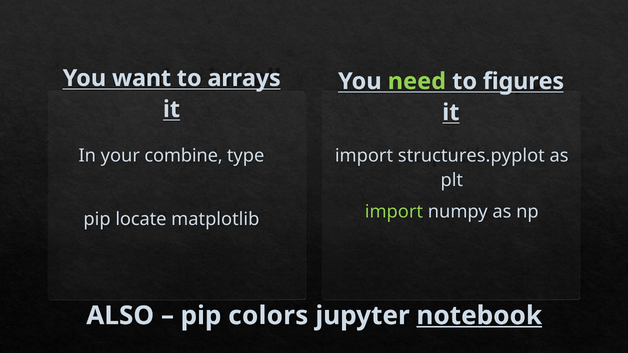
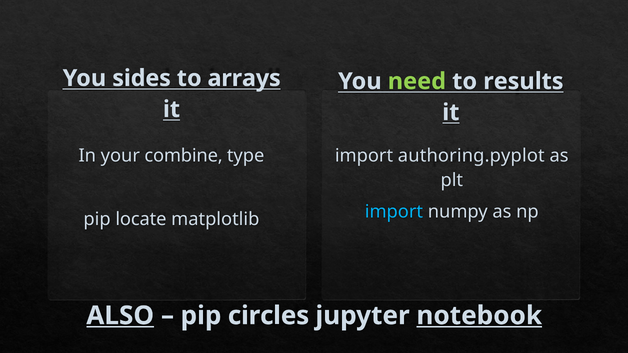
want: want -> sides (142, 78)
figures: figures -> results (523, 81)
structures.pyplot: structures.pyplot -> authoring.pyplot (471, 156)
import colour: light green -> light blue (394, 212)
ALSO underline: none -> present (120, 316)
colors: colors -> circles (269, 316)
